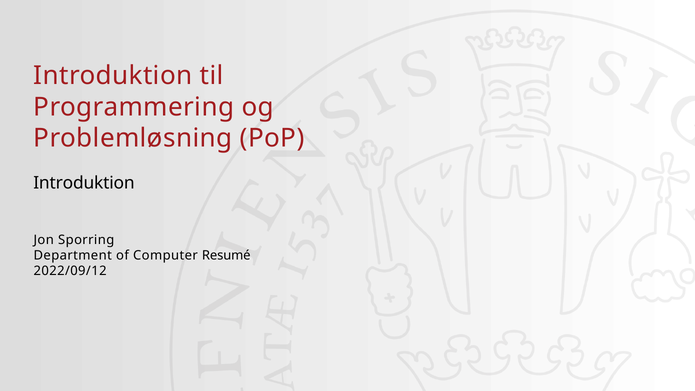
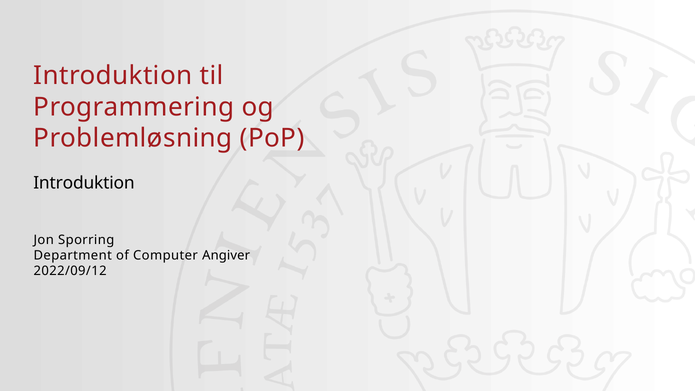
Resumé: Resumé -> Angiver (226, 255)
